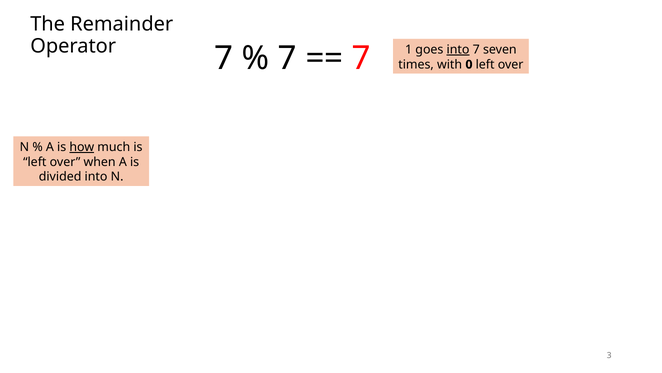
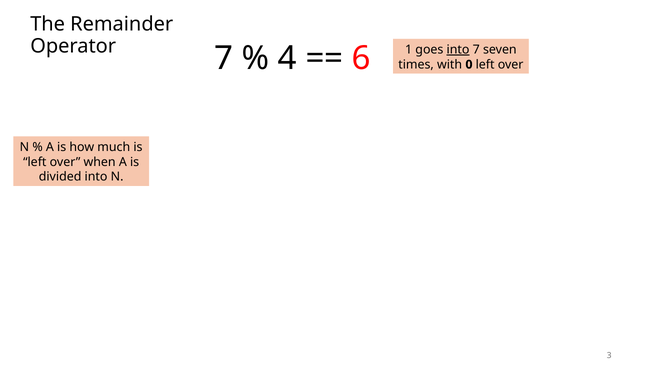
7: 7 -> 4 (287, 58)
7: 7 -> 6 (361, 58)
how underline: present -> none (82, 147)
